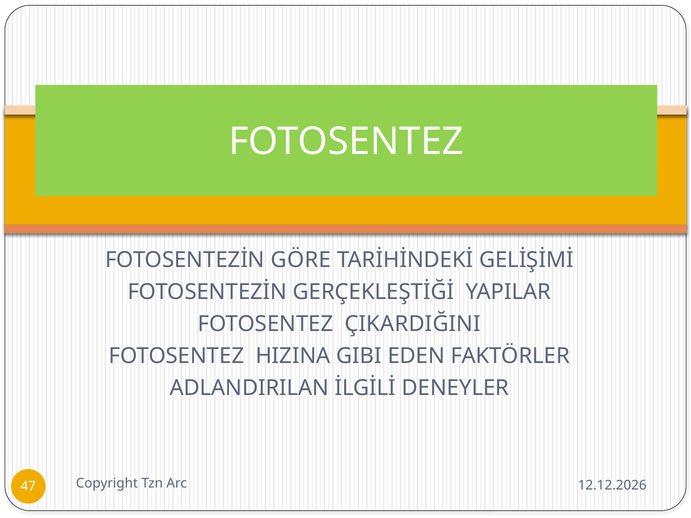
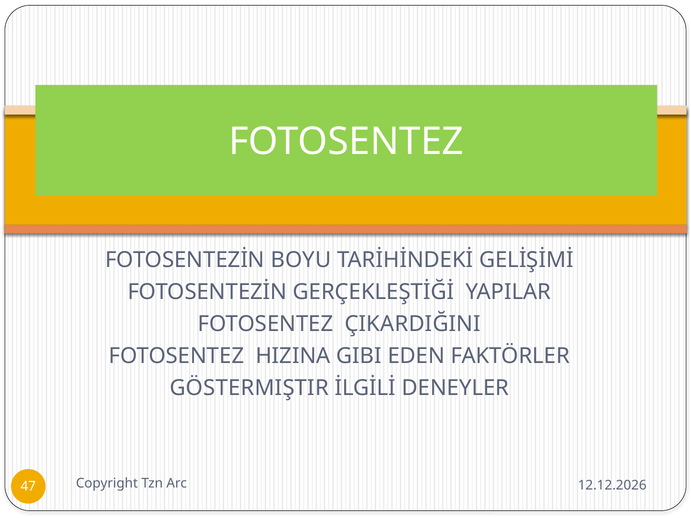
GÖRE: GÖRE -> BOYU (301, 260)
ADLANDIRILAN: ADLANDIRILAN -> GÖSTERMIŞTIR (249, 388)
